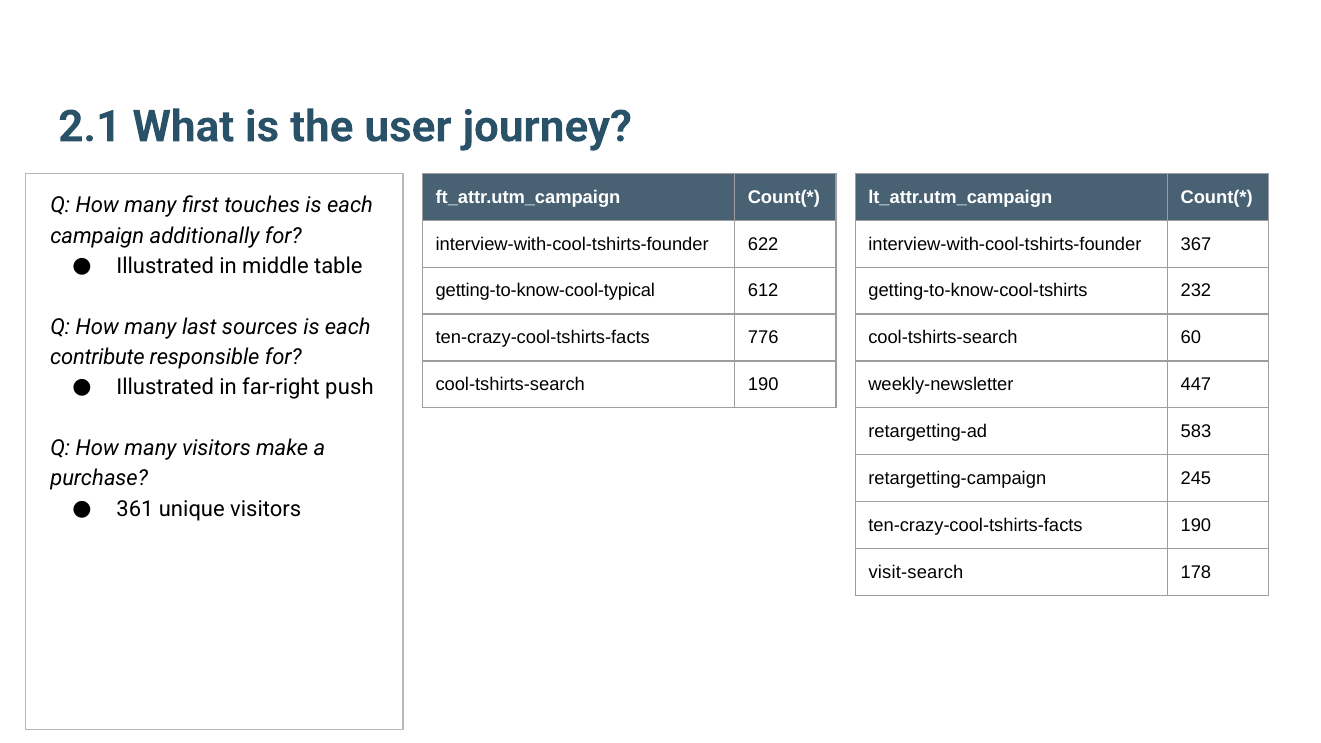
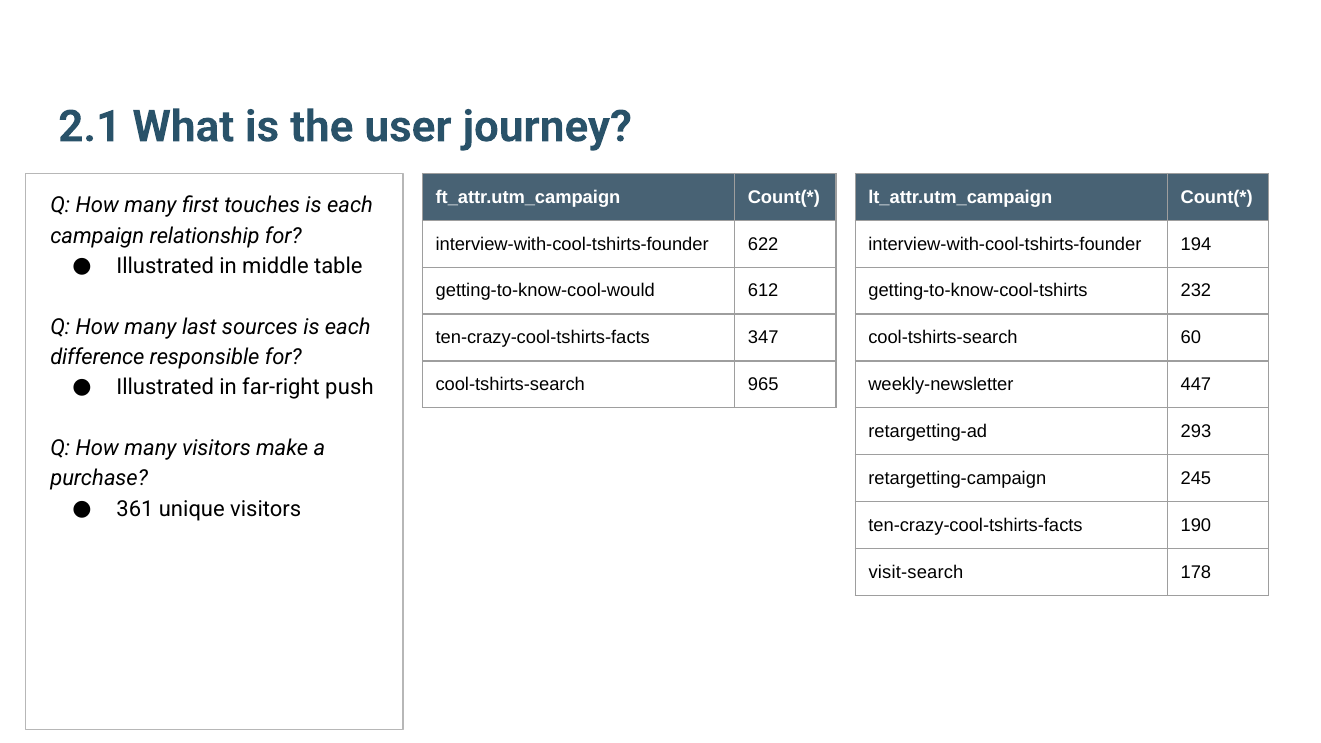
additionally: additionally -> relationship (205, 236)
367: 367 -> 194 (1196, 244)
getting-to-know-cool-typical: getting-to-know-cool-typical -> getting-to-know-cool-would (545, 291)
776: 776 -> 347 (763, 338)
contribute: contribute -> difference (97, 357)
cool-tshirts-search 190: 190 -> 965 (763, 385)
583: 583 -> 293 (1196, 431)
